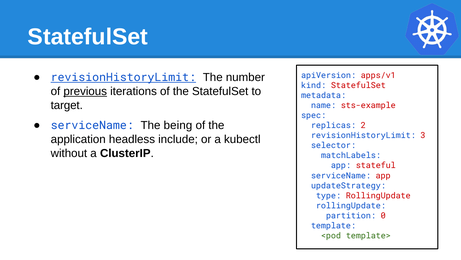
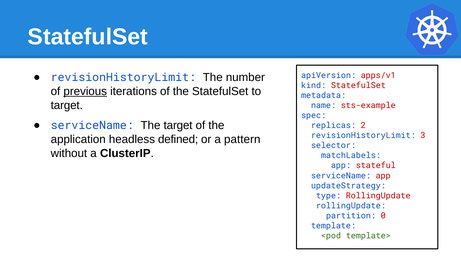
revisionHistoryLimit underline: present -> none (123, 77)
The being: being -> target (178, 125)
include: include -> defined (178, 139)
kubectl: kubectl -> pattern (242, 139)
